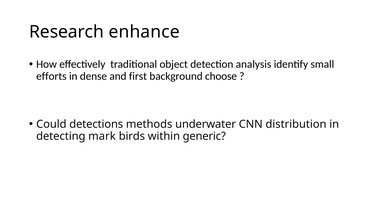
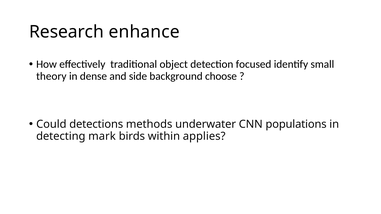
analysis: analysis -> focused (254, 64)
efforts: efforts -> theory (51, 76)
first: first -> side (138, 76)
distribution: distribution -> populations (296, 124)
generic: generic -> applies (204, 136)
